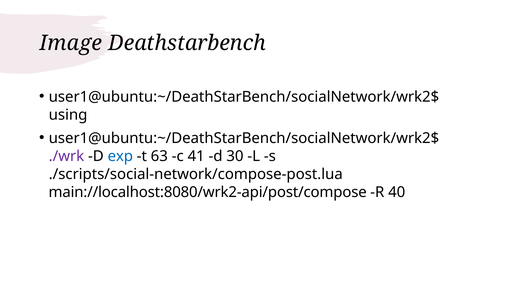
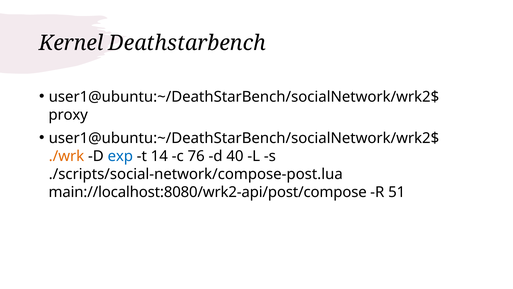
Image: Image -> Kernel (71, 43)
using: using -> proxy (68, 115)
./wrk colour: purple -> orange (66, 156)
63: 63 -> 14 (159, 156)
41: 41 -> 76 (196, 156)
30: 30 -> 40 (235, 156)
40: 40 -> 51 (397, 192)
